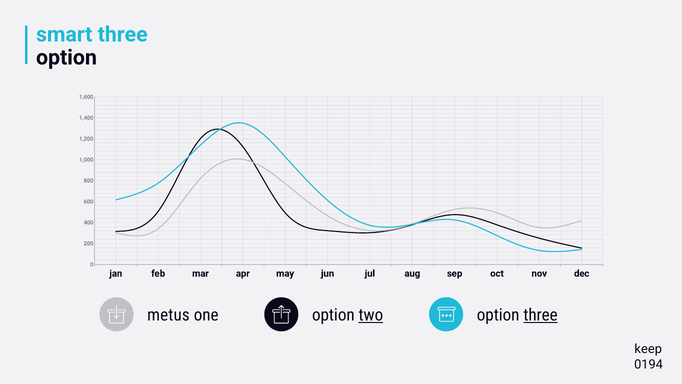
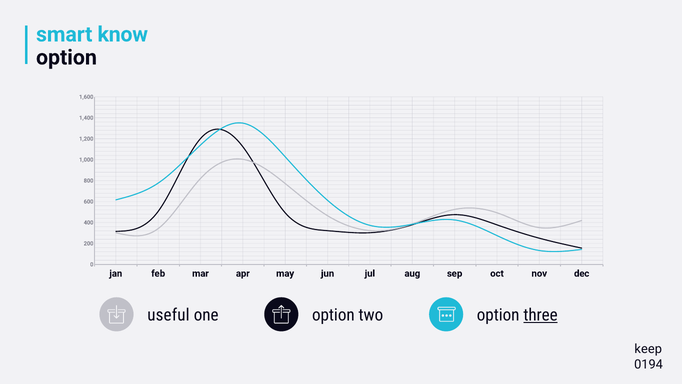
smart three: three -> know (123, 34)
metus: metus -> useful (168, 315)
two underline: present -> none (371, 315)
